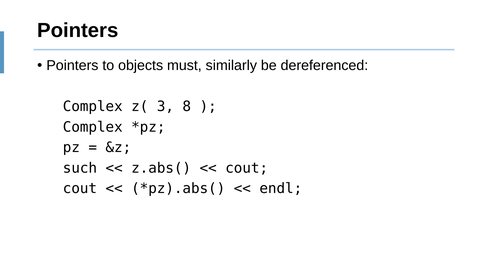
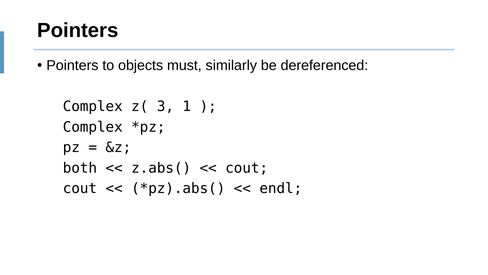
8: 8 -> 1 (187, 106)
such: such -> both (80, 168)
